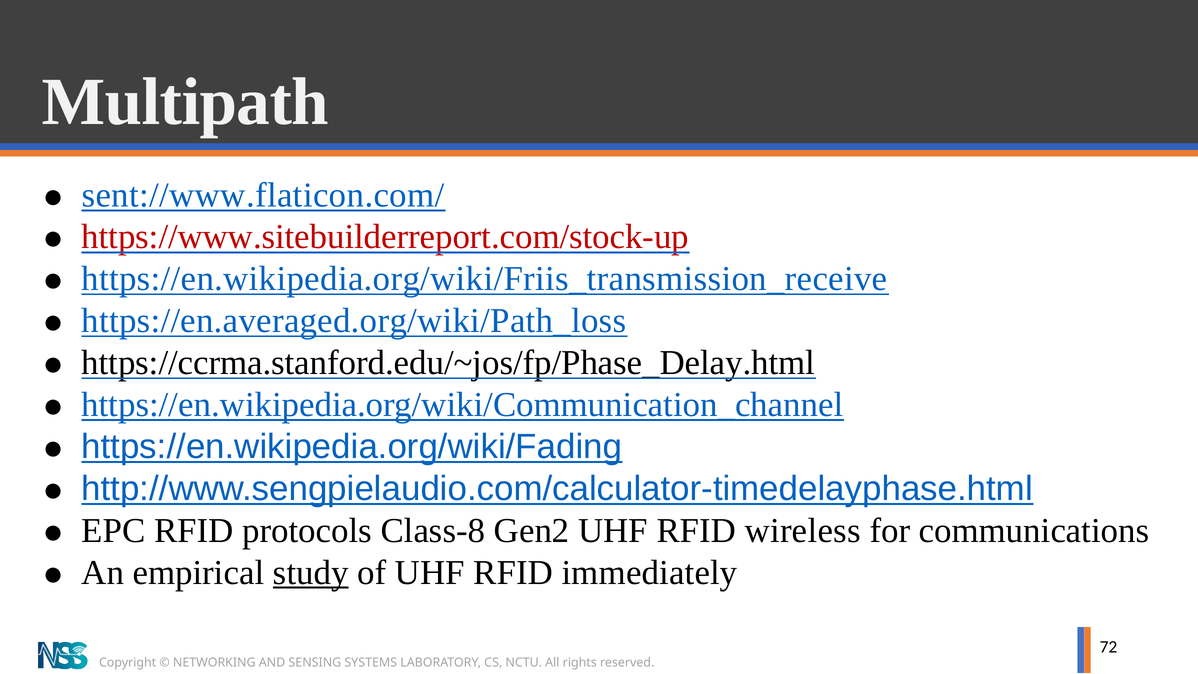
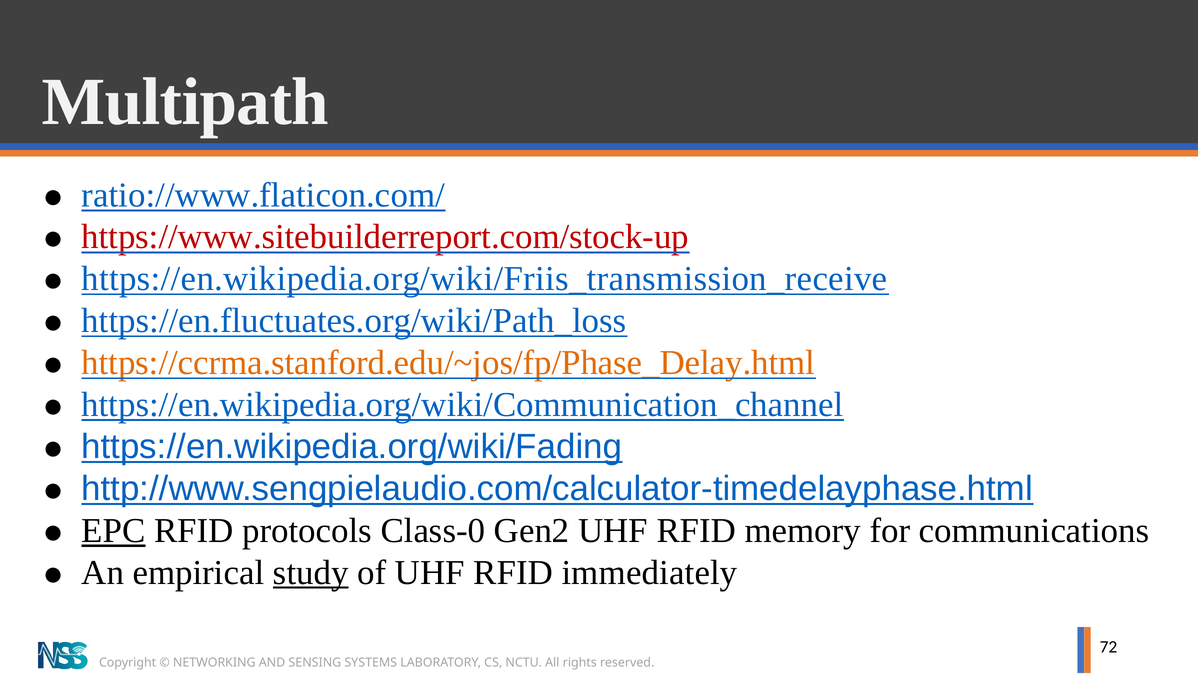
sent://www.flaticon.com/: sent://www.flaticon.com/ -> ratio://www.flaticon.com/ (263, 195)
https://en.averaged.org/wiki/Path_loss: https://en.averaged.org/wiki/Path_loss -> https://en.fluctuates.org/wiki/Path_loss (354, 321)
https://ccrma.stanford.edu/~jos/fp/Phase_Delay.html colour: black -> orange (448, 363)
EPC underline: none -> present (113, 531)
Class-8: Class-8 -> Class-0 (433, 531)
wireless: wireless -> memory (803, 531)
